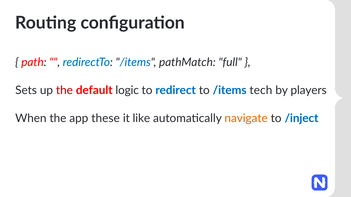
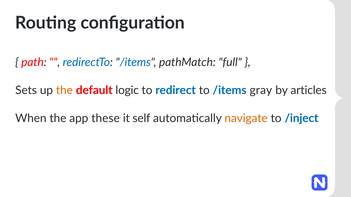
the colour: red -> orange (64, 90)
tech: tech -> gray (261, 90)
players: players -> articles (309, 90)
like: like -> self (141, 118)
